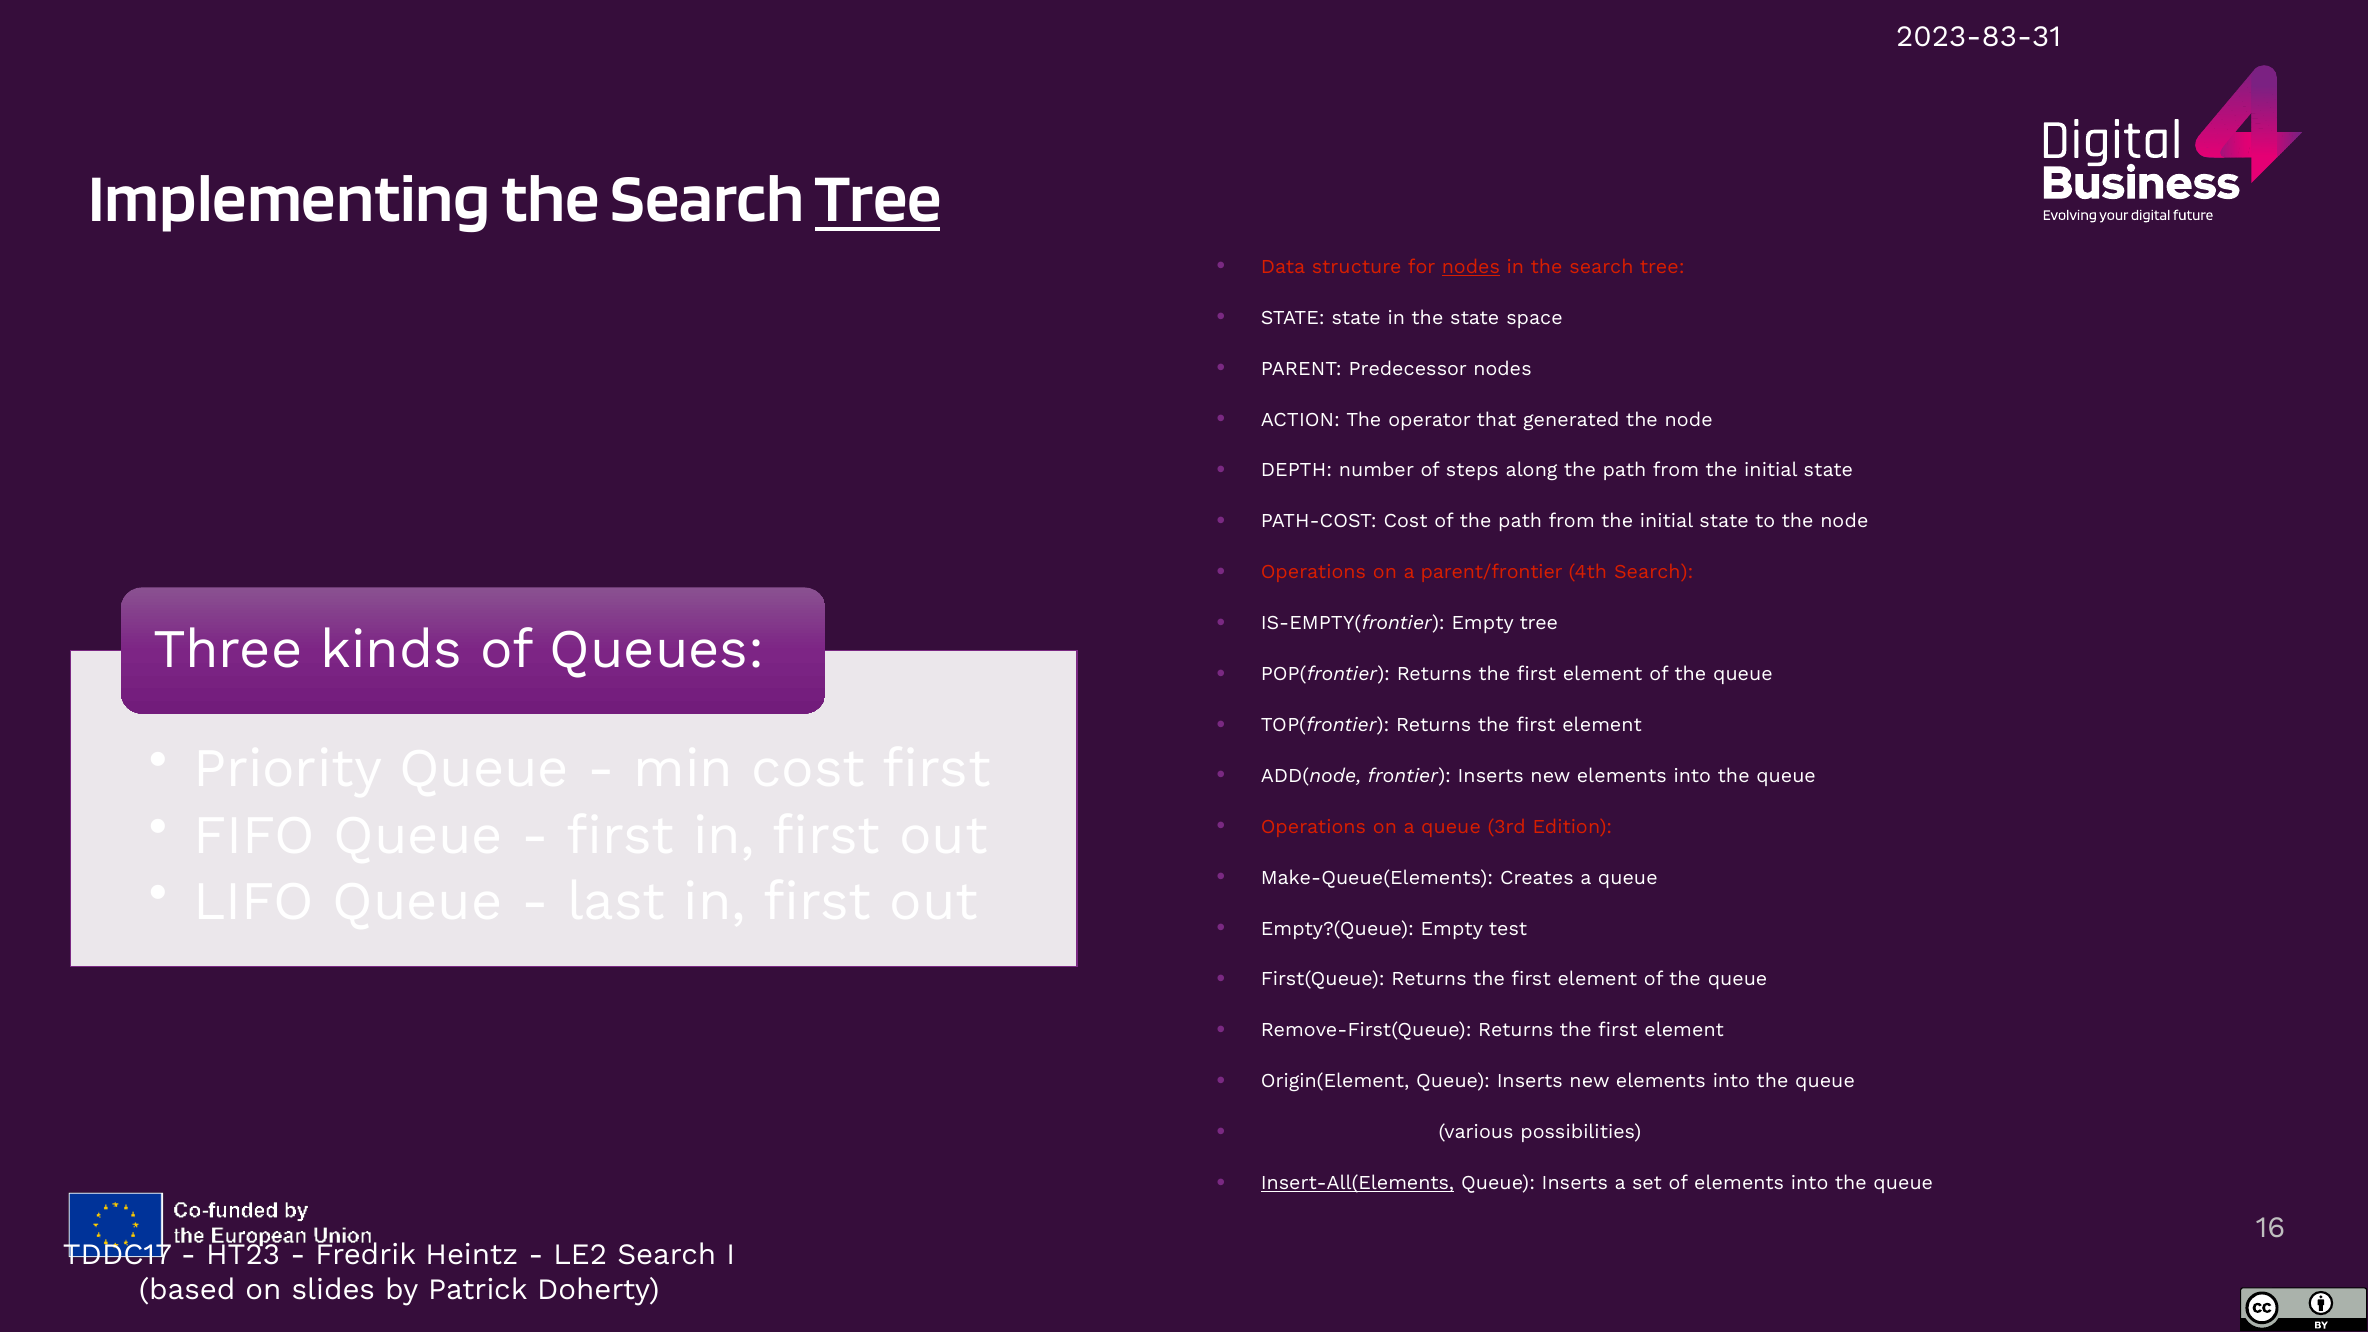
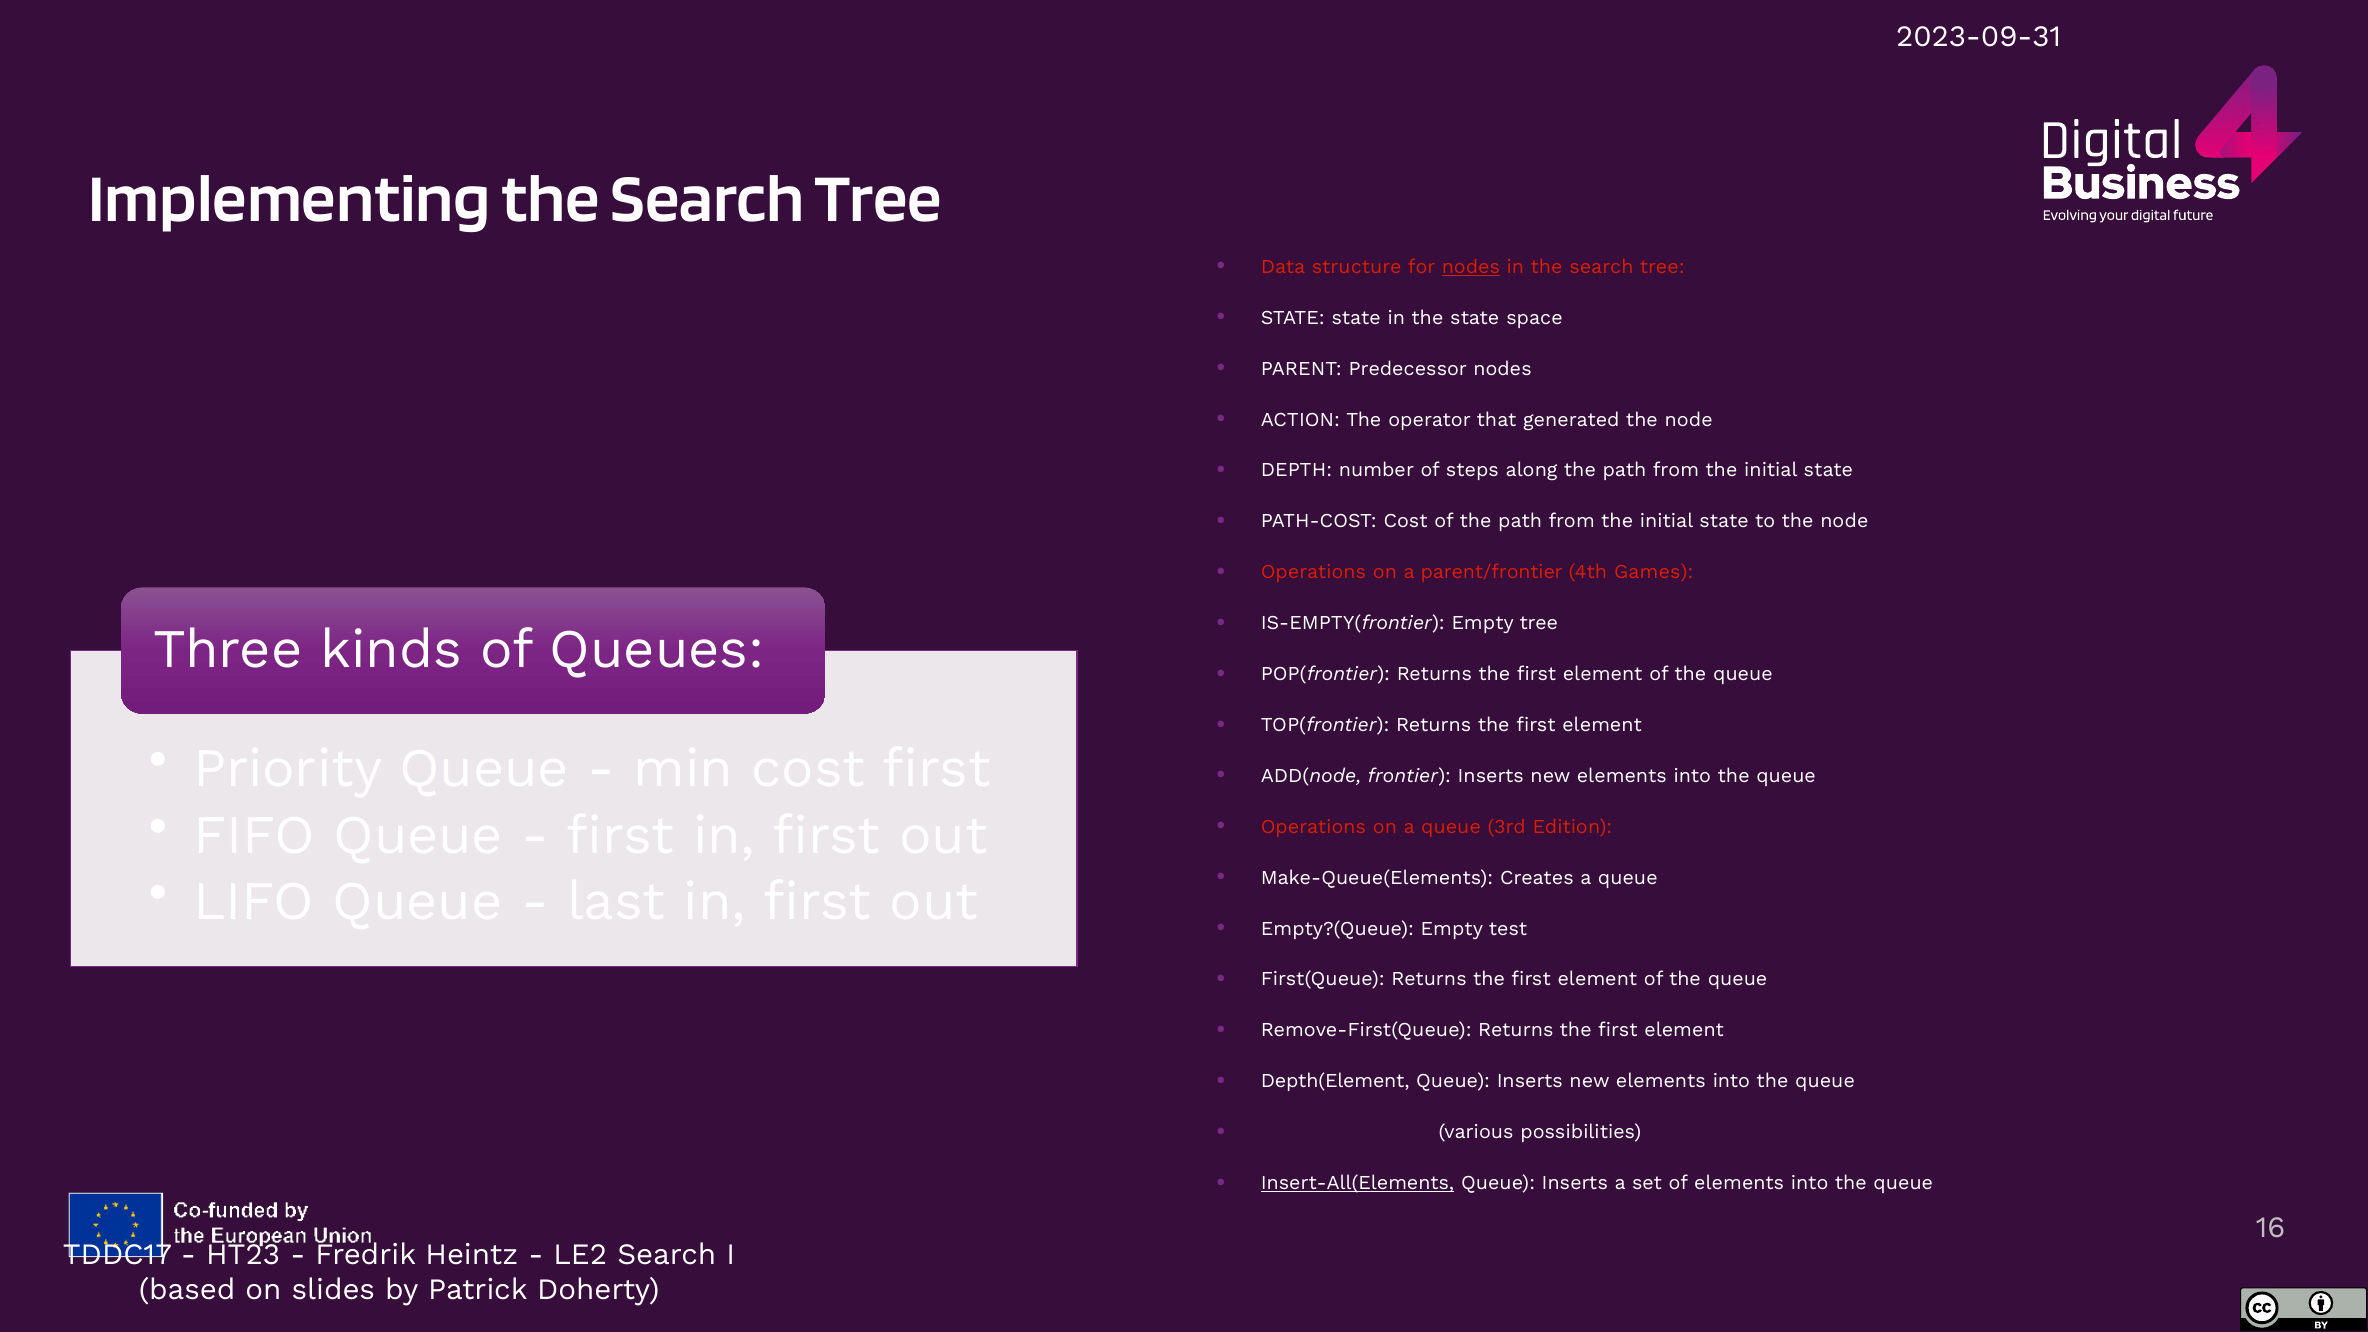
2023-83-31: 2023-83-31 -> 2023-09-31 (1979, 37)
Tree underline: present -> none (878, 199)
4th Search: Search -> Games (1654, 572)
Origin(Element: Origin(Element -> Depth(Element (1335, 1081)
